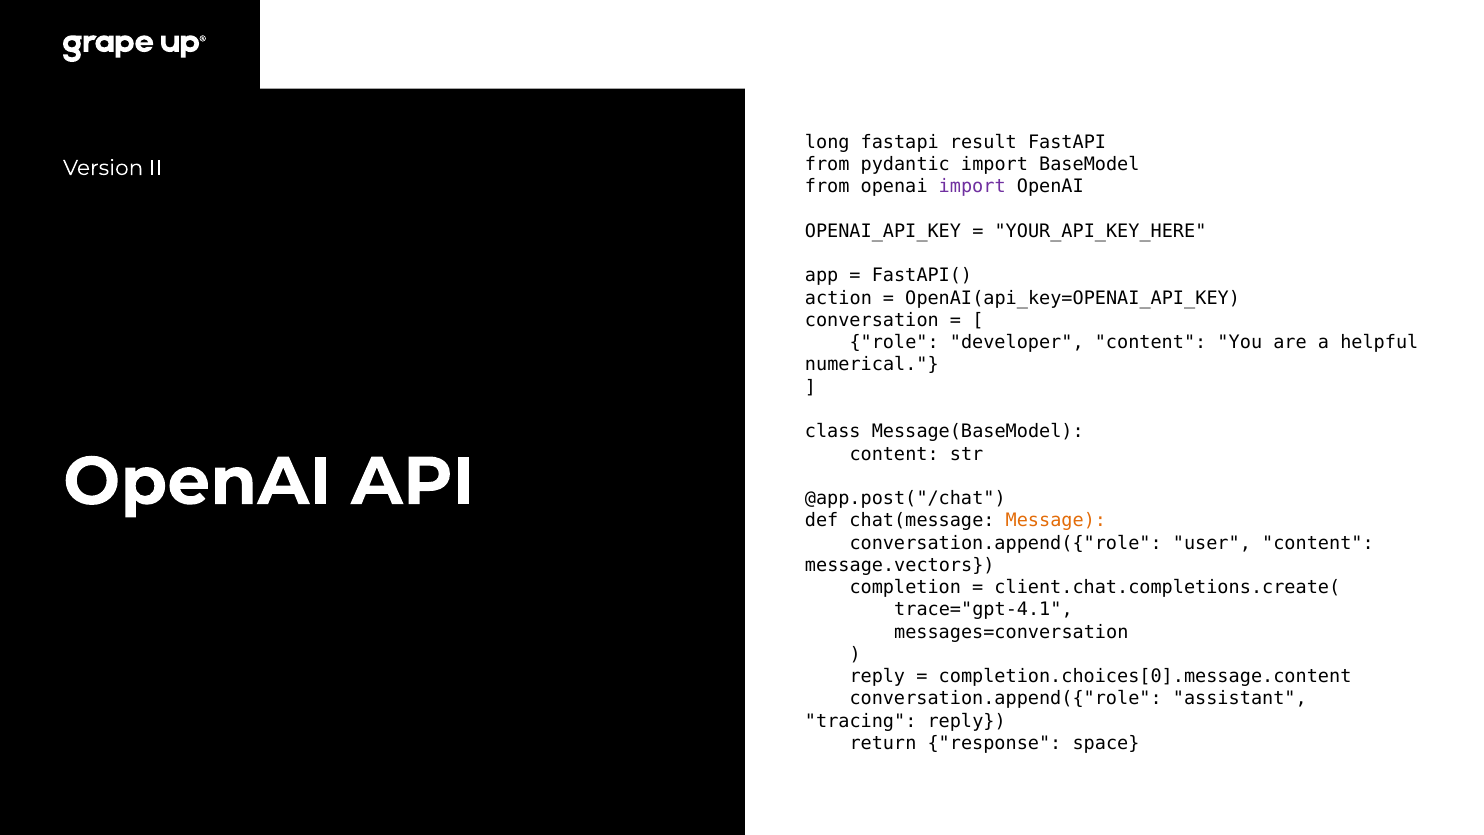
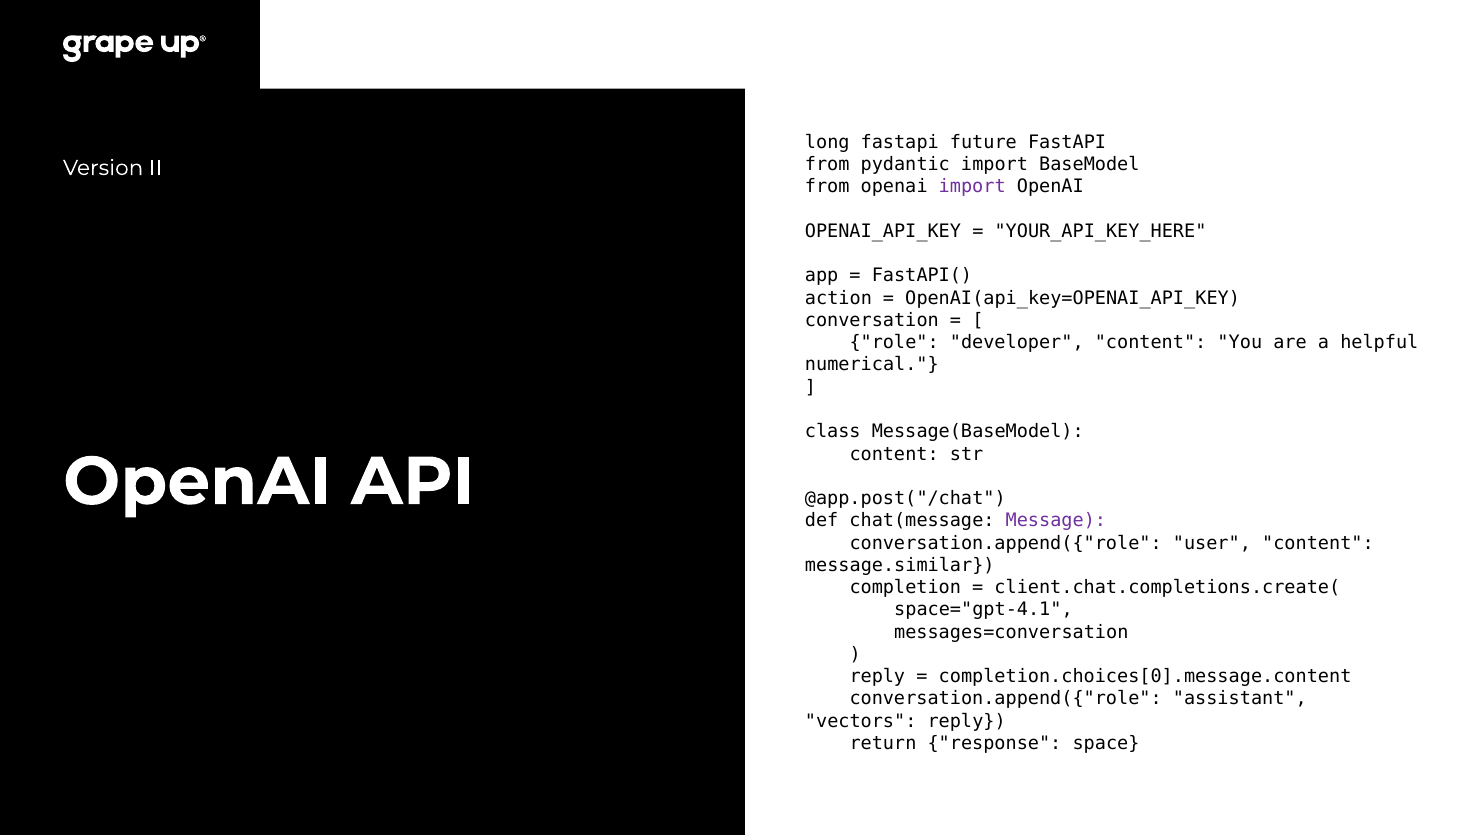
result: result -> future (983, 142)
Message colour: orange -> purple (1056, 521)
message.vectors: message.vectors -> message.similar (900, 565)
trace="gpt-4.1: trace="gpt-4.1 -> space="gpt-4.1 (983, 610)
tracing: tracing -> vectors (861, 721)
